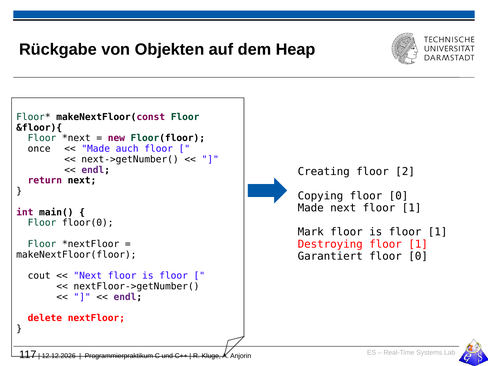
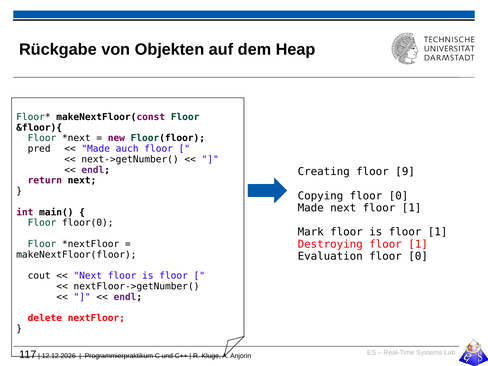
once: once -> pred (39, 149)
2: 2 -> 9 (405, 172)
Garantiert: Garantiert -> Evaluation (330, 256)
